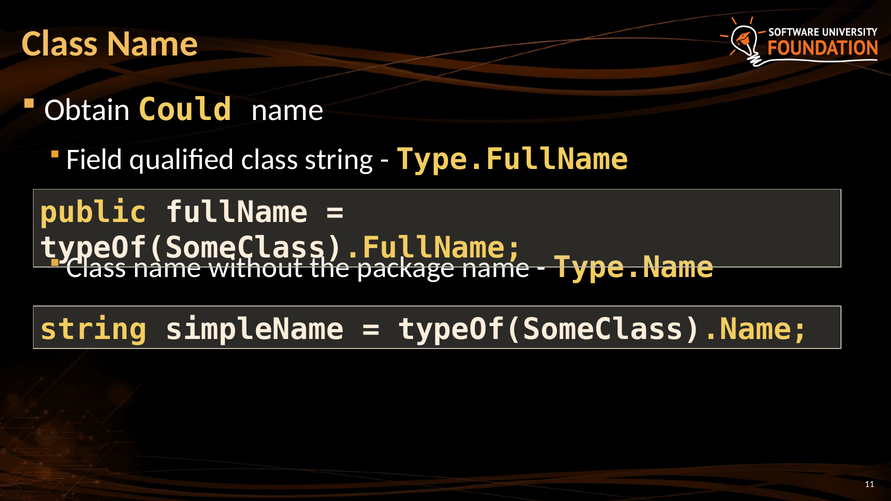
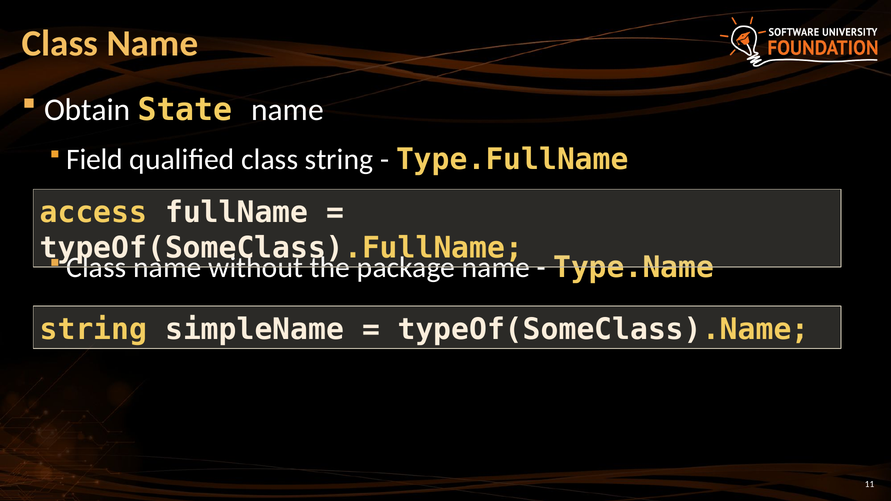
Could: Could -> State (185, 110)
public: public -> access (94, 213)
